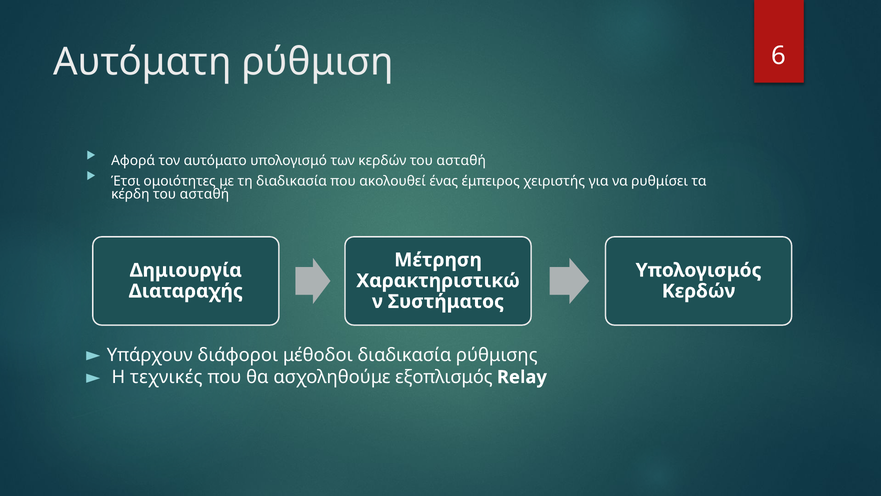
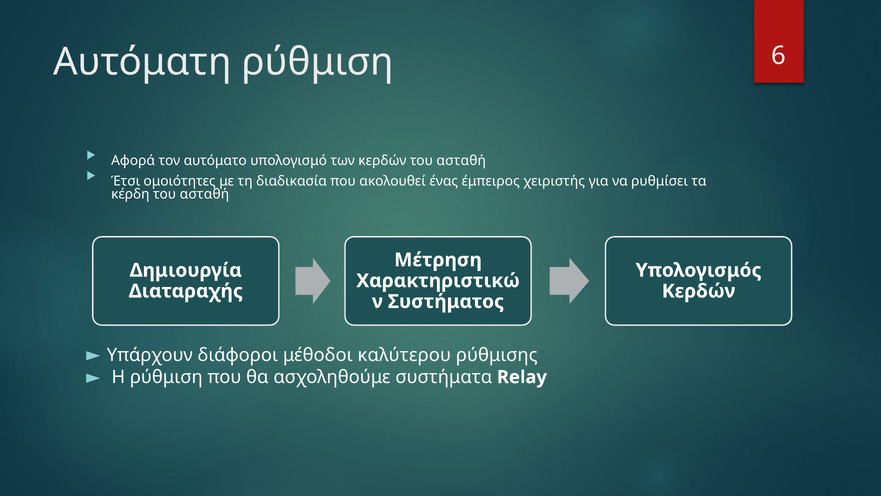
μέθοδοι διαδικασία: διαδικασία -> καλύτερου (404, 355)
Η τεχνικές: τεχνικές -> ρύθμιση (166, 377)
εξοπλισμός: εξοπλισμός -> συστήματα (444, 377)
